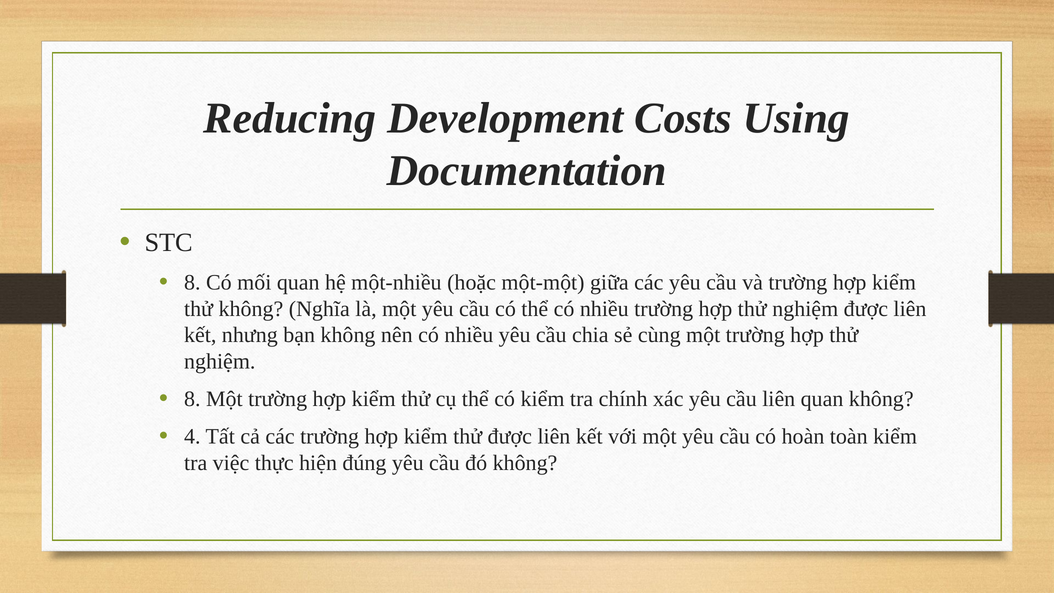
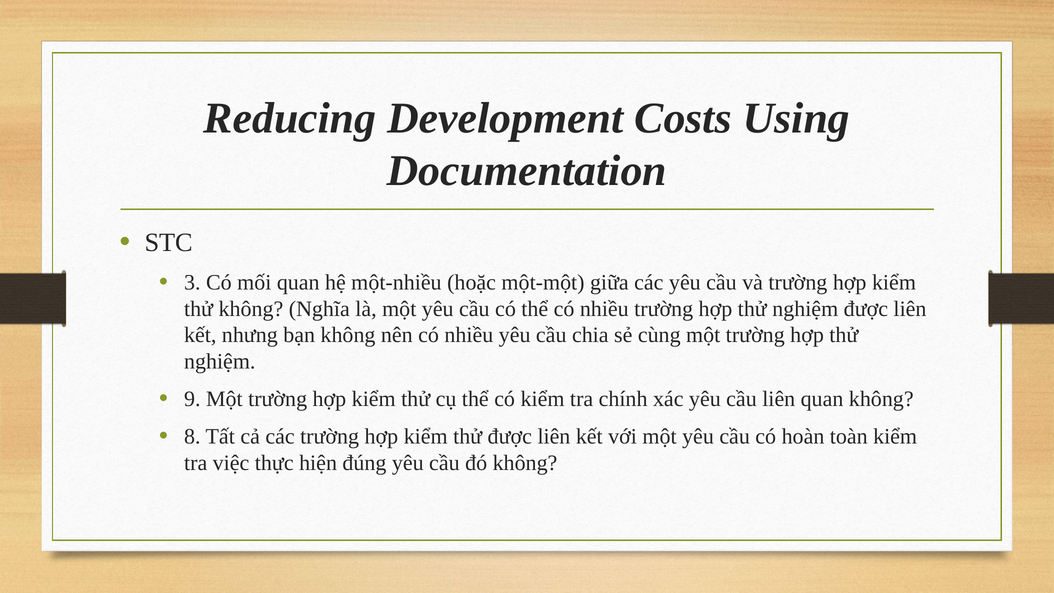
8: 8 -> 3 (192, 282)
8: 8 -> 9 (192, 399)
4: 4 -> 8 (192, 436)
